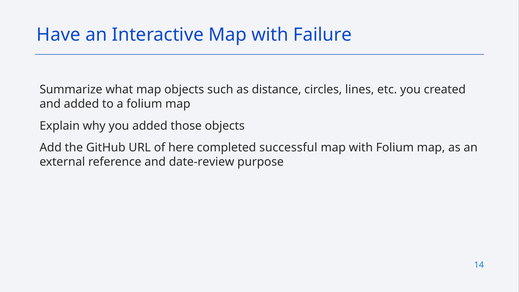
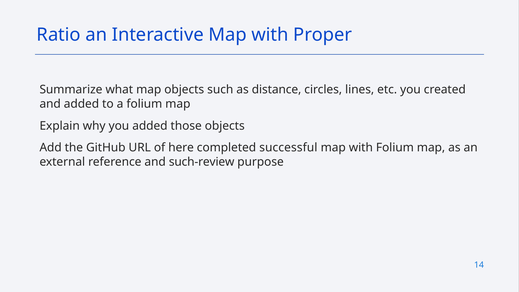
Have: Have -> Ratio (59, 35)
Failure: Failure -> Proper (323, 35)
date-review: date-review -> such-review (202, 162)
